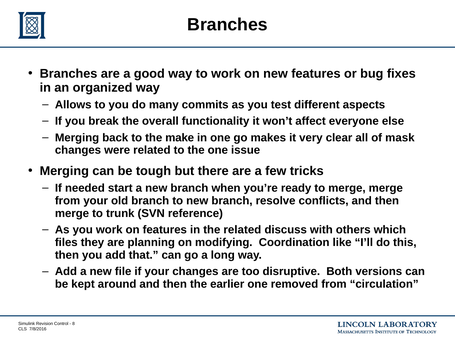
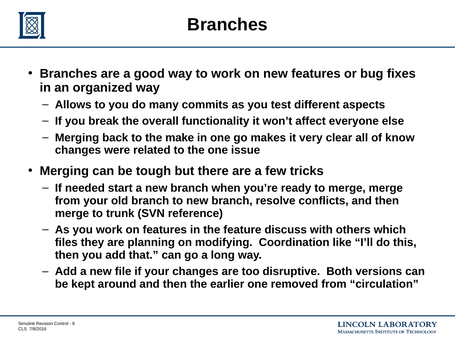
mask: mask -> know (400, 138)
the related: related -> feature (242, 230)
